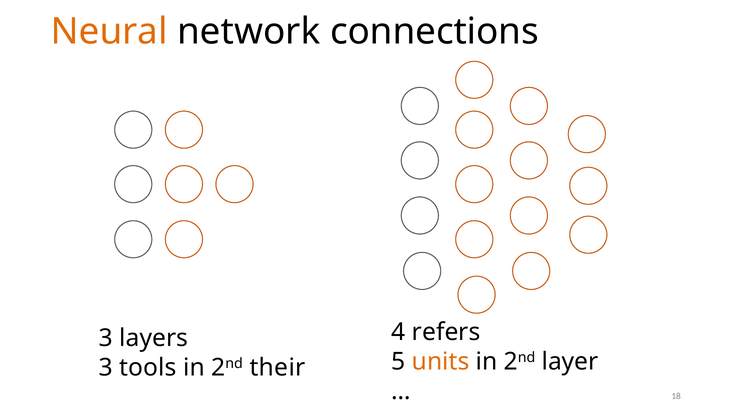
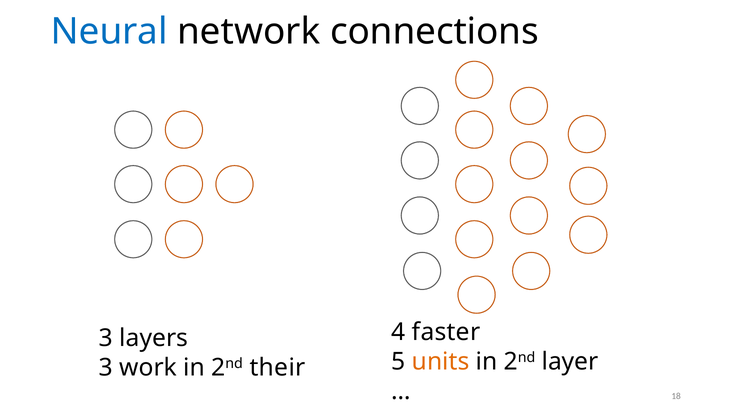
Neural colour: orange -> blue (109, 32)
refers: refers -> faster (446, 333)
tools: tools -> work (148, 368)
